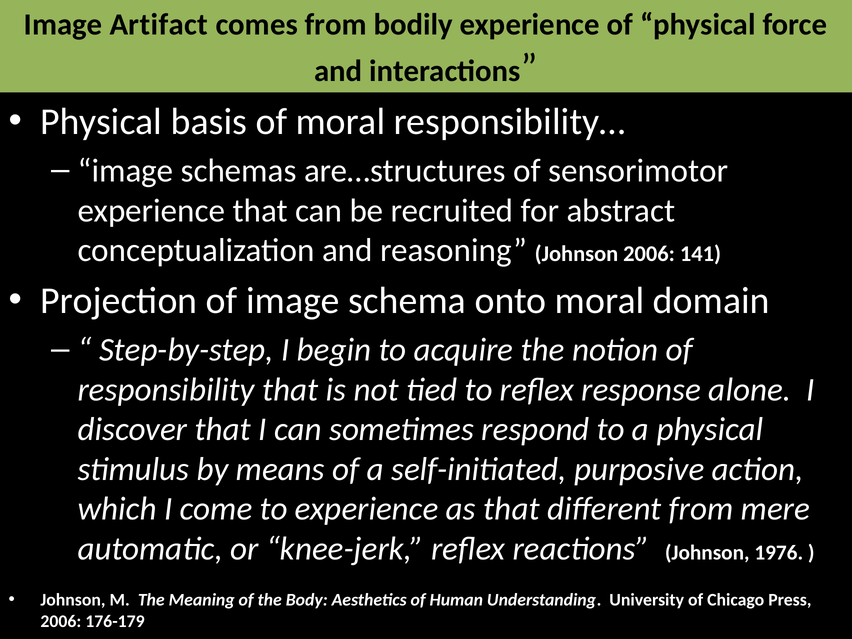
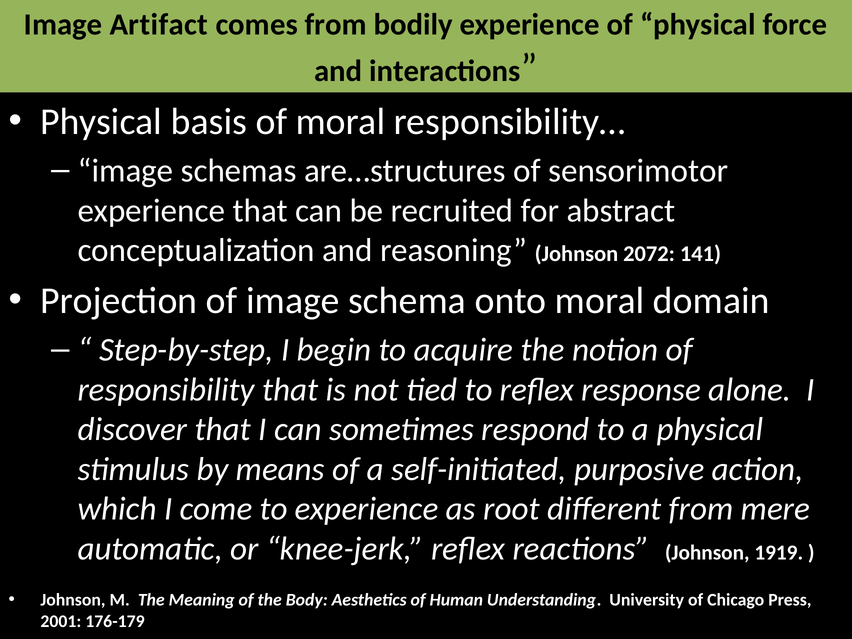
Johnson 2006: 2006 -> 2072 (649, 254)
as that: that -> root (511, 509)
1976: 1976 -> 1919 (779, 553)
2006: 2006 -> 2001 (61, 621)
